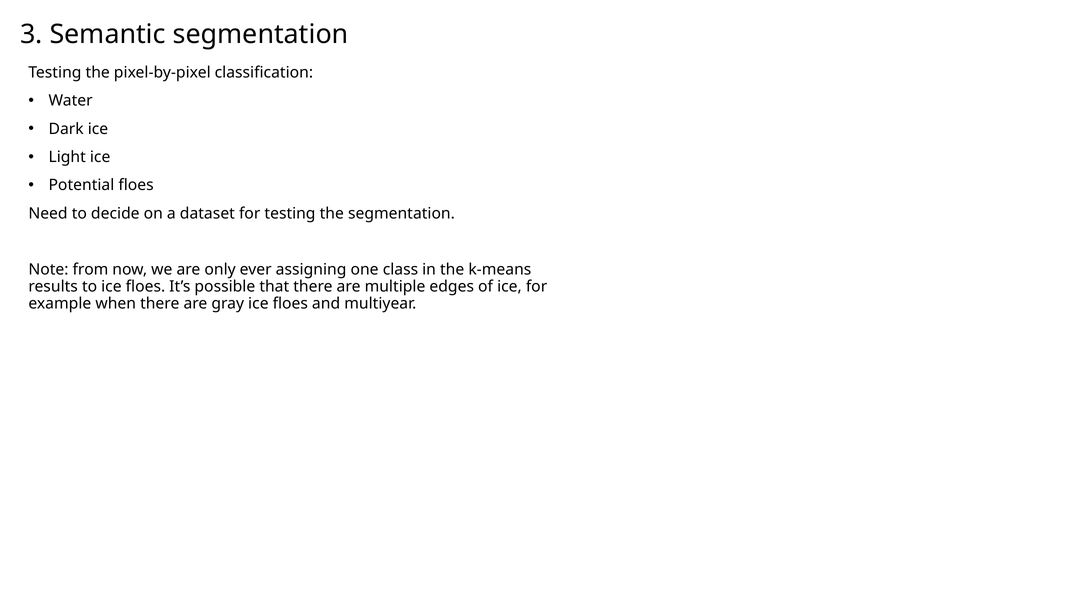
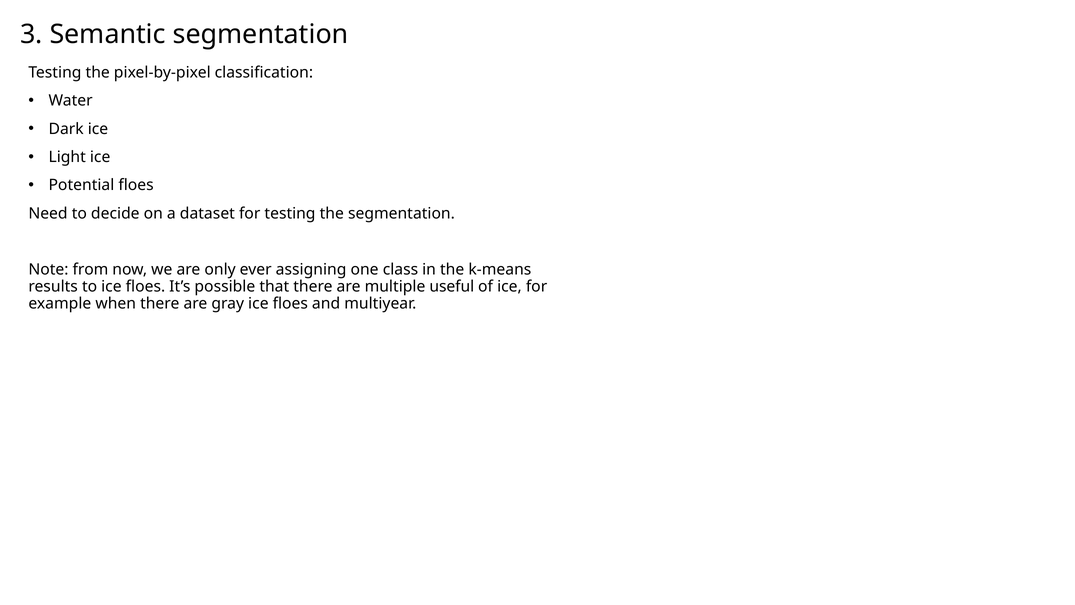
edges: edges -> useful (452, 287)
